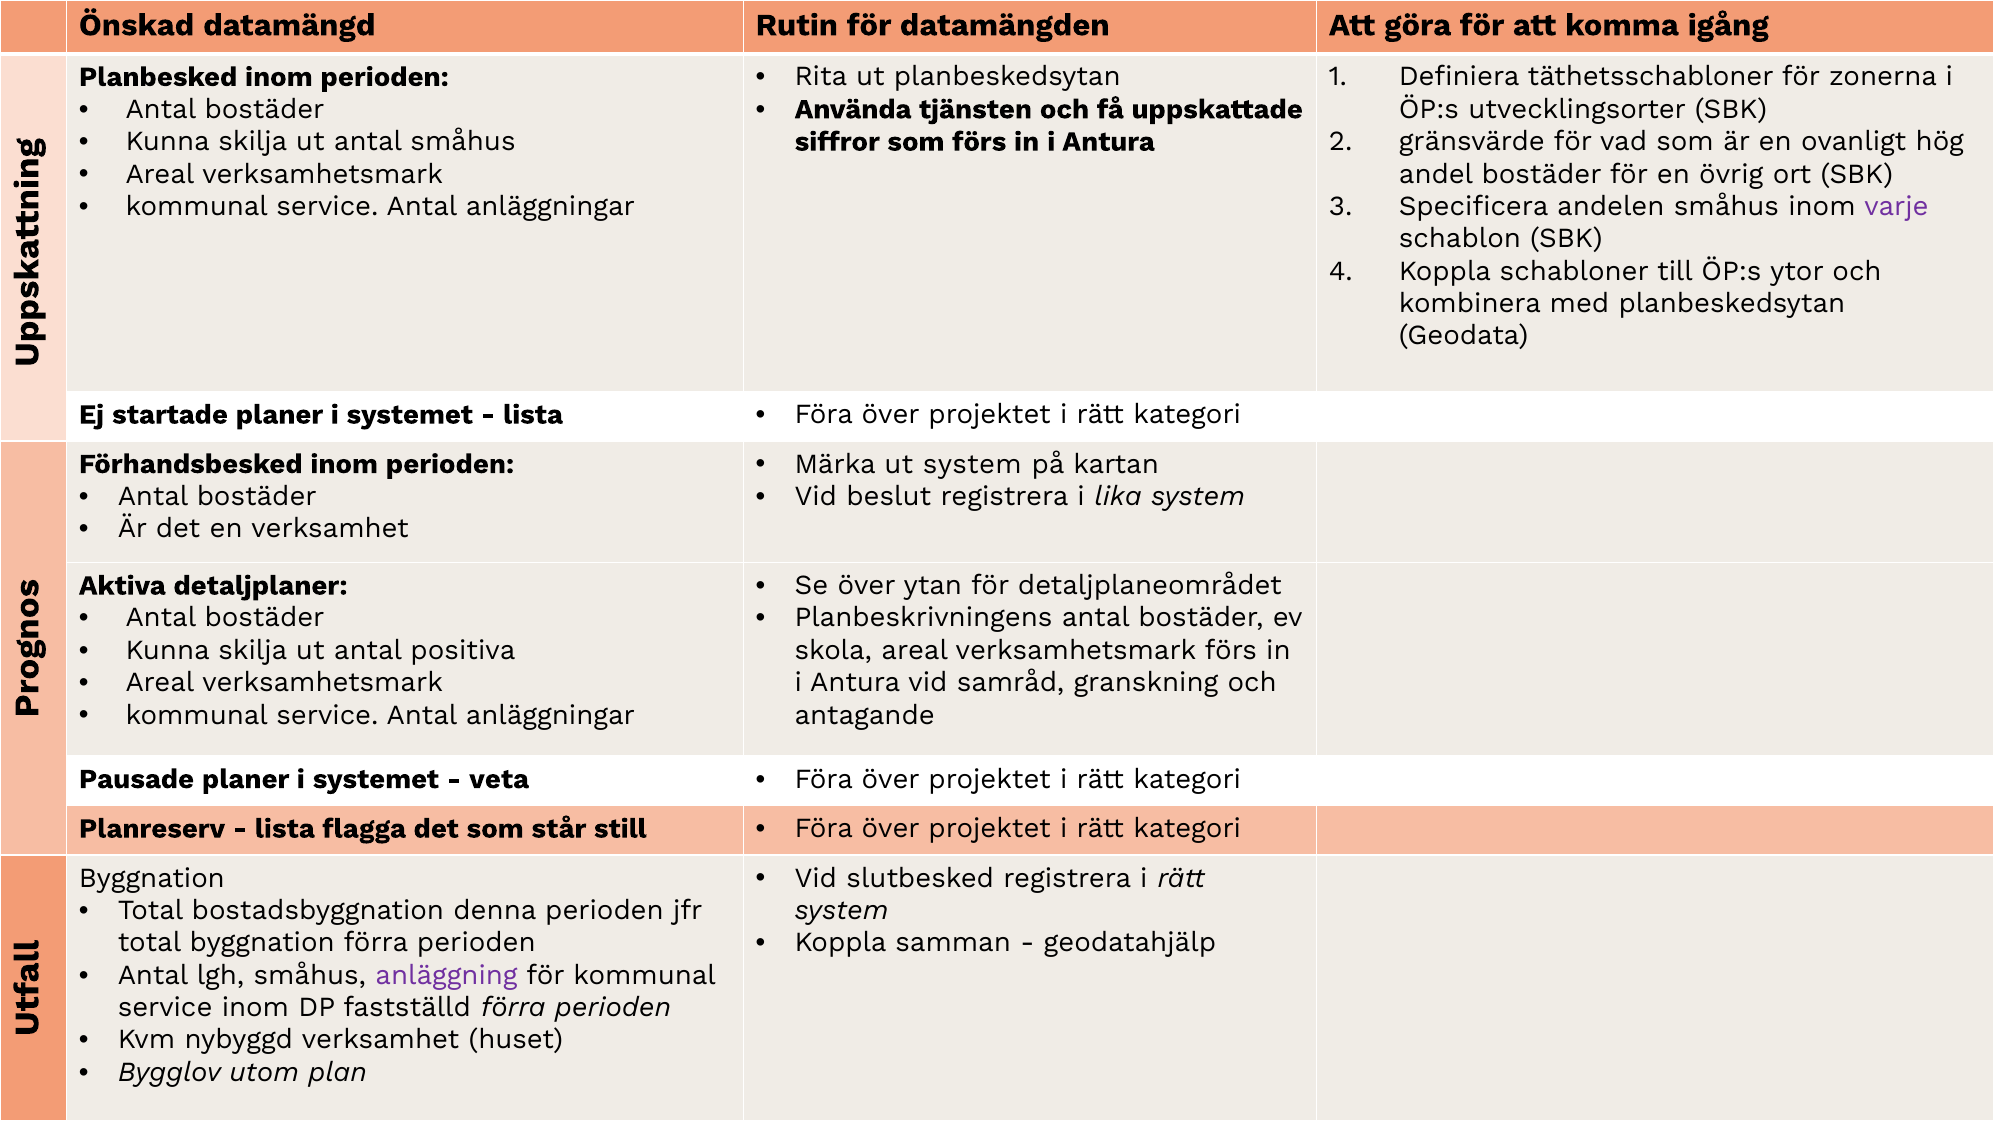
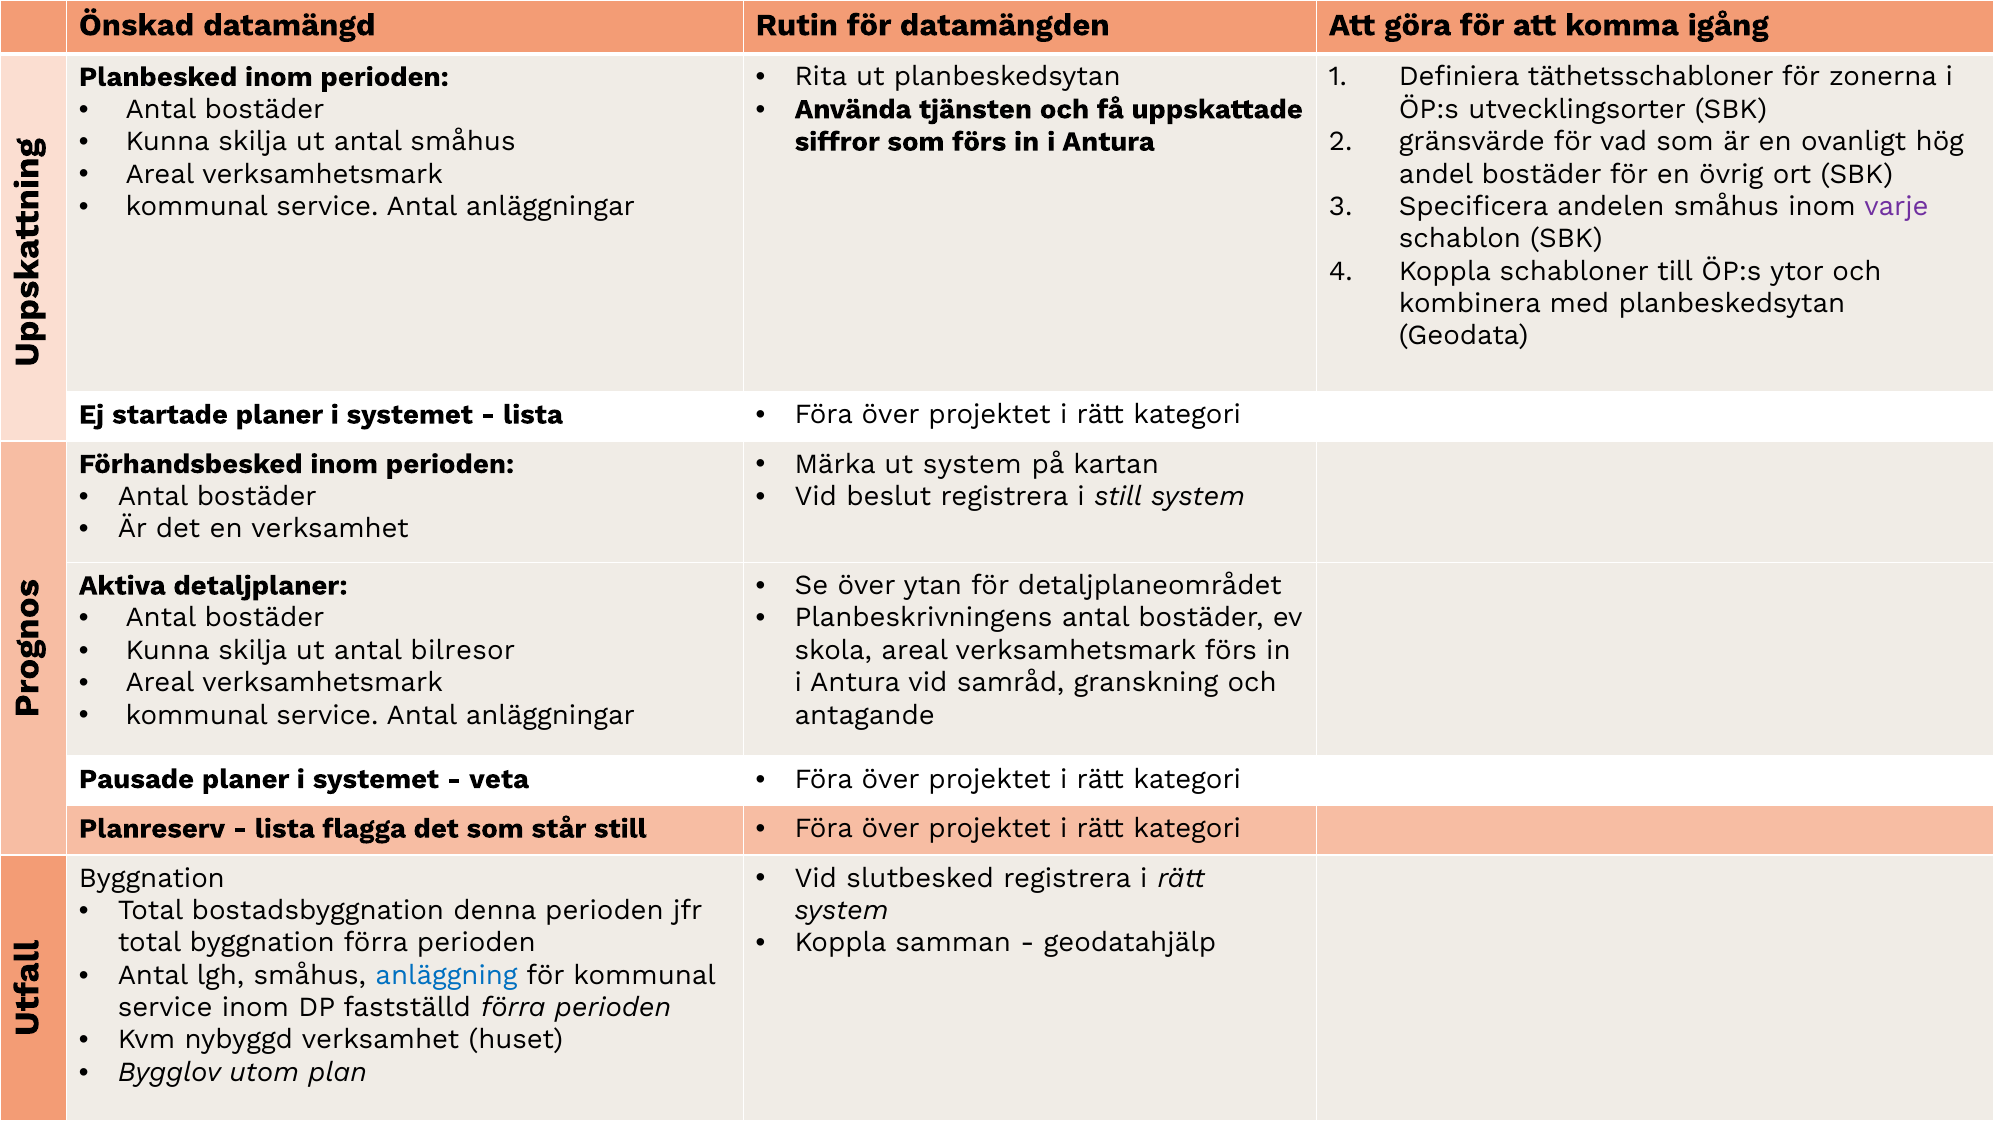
i lika: lika -> still (1118, 496)
positiva: positiva -> bilresor (463, 650)
anläggning colour: purple -> blue (447, 975)
